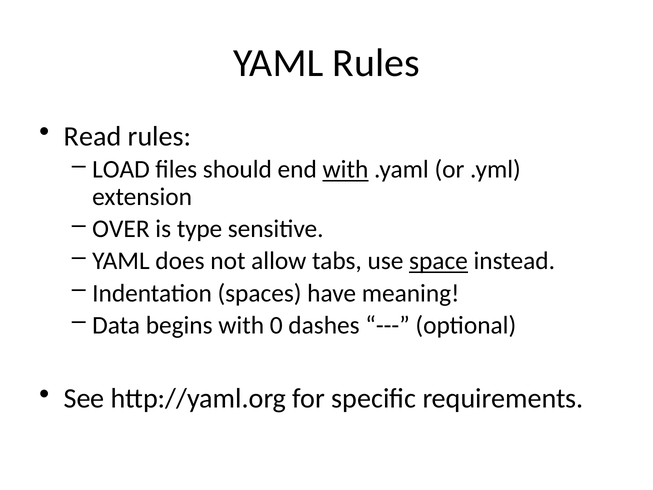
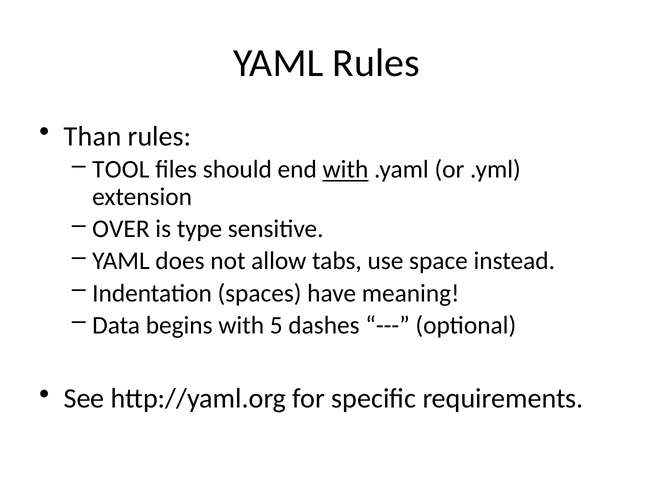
Read: Read -> Than (93, 136)
LOAD: LOAD -> TOOL (121, 170)
space underline: present -> none (438, 261)
0: 0 -> 5 (276, 325)
